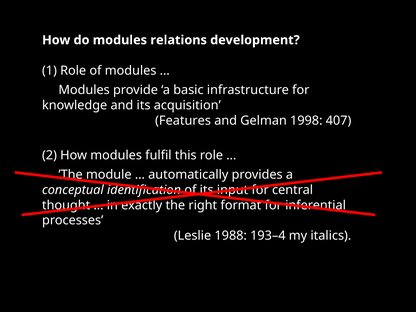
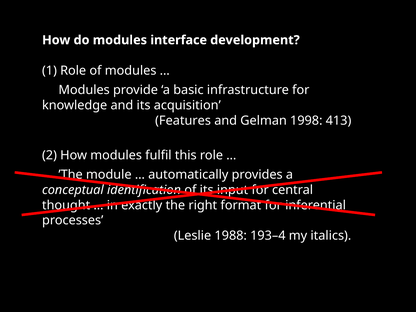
relations: relations -> interface (179, 40)
407: 407 -> 413 (339, 121)
